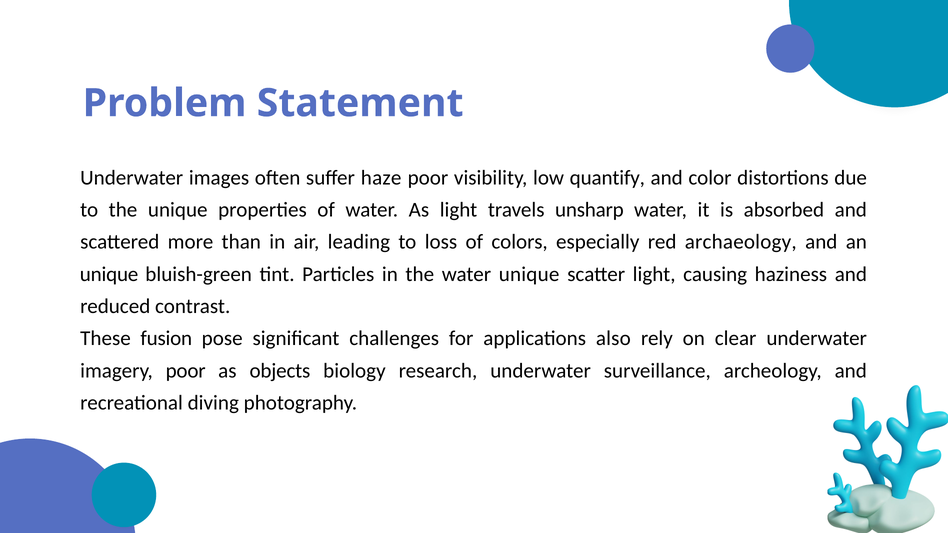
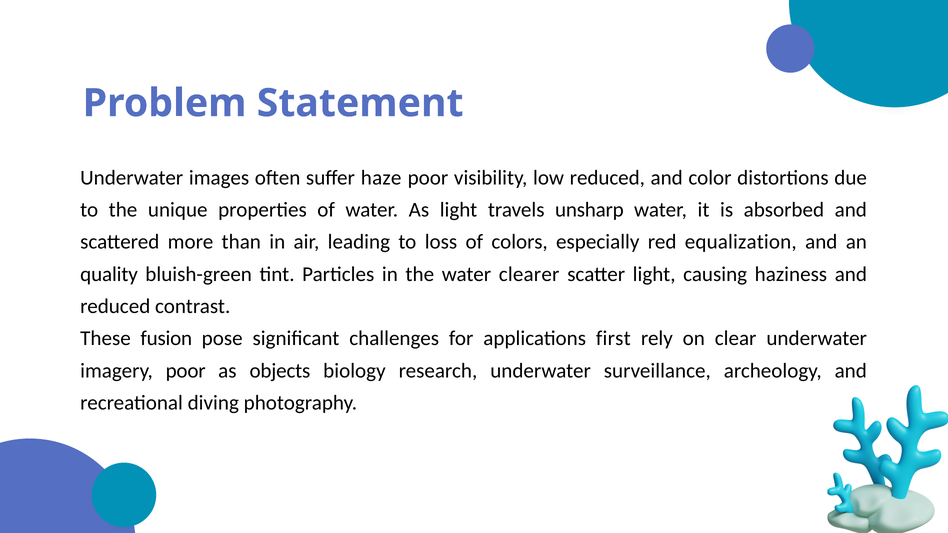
low quantify: quantify -> reduced (607, 178)
archaeology: archaeology -> equalization (741, 242)
unique: unique -> quality (109, 274)
water unique: unique -> clearer (529, 274)
also: also -> first (613, 339)
